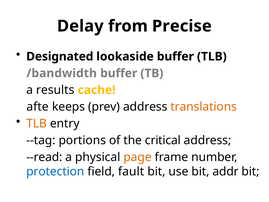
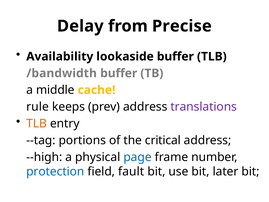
Designated: Designated -> Availability (60, 56)
results: results -> middle (55, 90)
afte: afte -> rule (38, 107)
translations colour: orange -> purple (204, 107)
--read: --read -> --high (44, 157)
page colour: orange -> blue (138, 157)
addr: addr -> later (226, 171)
